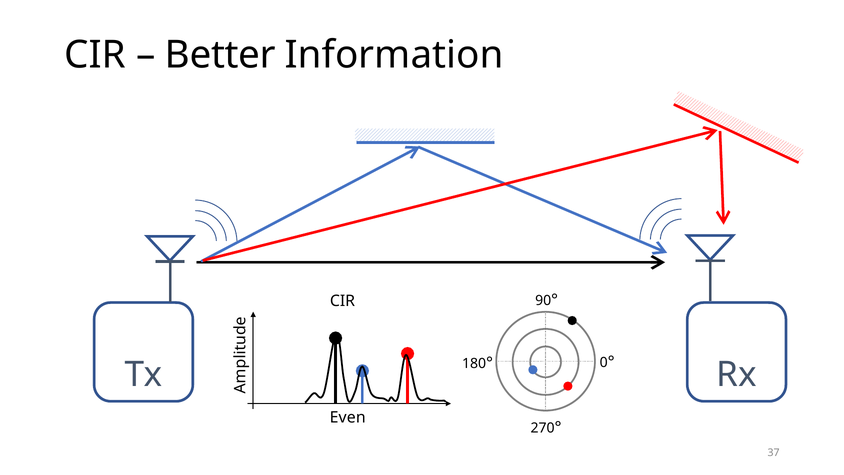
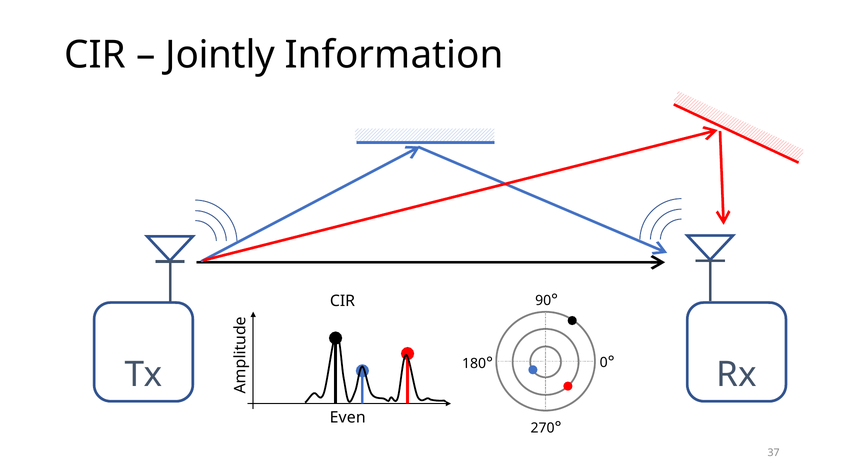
Better: Better -> Jointly (220, 55)
